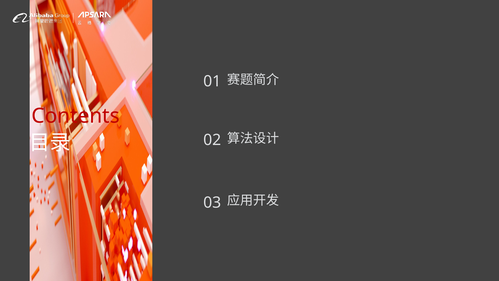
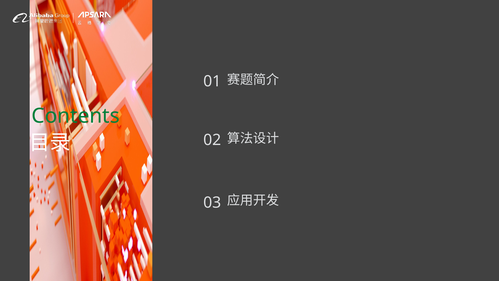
Contents colour: red -> green (76, 116)
